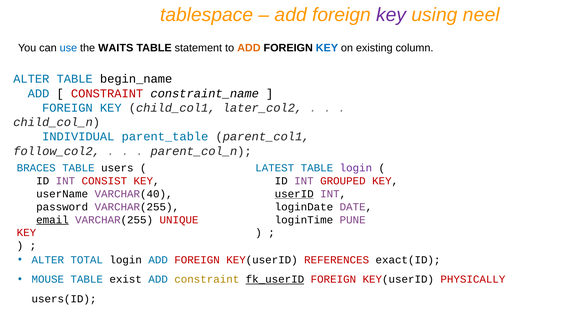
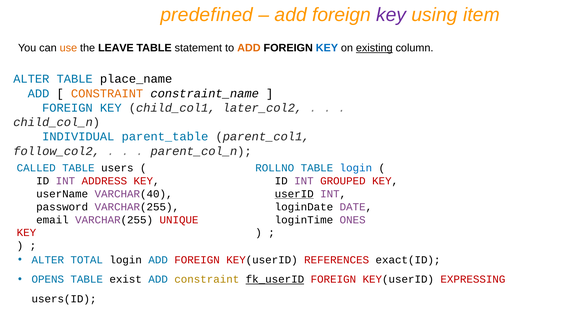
tablespace: tablespace -> predefined (207, 15)
neel: neel -> item (481, 15)
use colour: blue -> orange (68, 48)
WAITS: WAITS -> LEAVE (116, 48)
existing underline: none -> present (374, 48)
begin_name: begin_name -> place_name (136, 79)
CONSTRAINT colour: red -> orange (107, 94)
BRACES: BRACES -> CALLED (36, 168)
LATEST: LATEST -> ROLLNO (275, 168)
login colour: purple -> blue (356, 168)
CONSIST: CONSIST -> ADDRESS (104, 181)
email underline: present -> none (52, 220)
PUNE: PUNE -> ONES (353, 220)
MOUSE: MOUSE -> OPENS (48, 280)
PHYSICALLY: PHYSICALLY -> EXPRESSING (473, 280)
